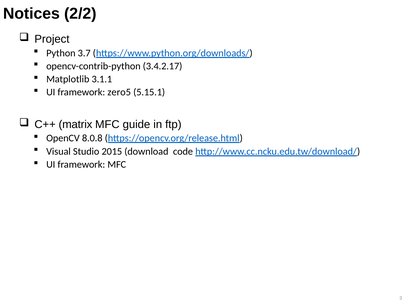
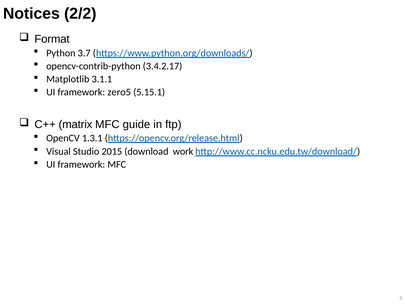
Project: Project -> Format (52, 39)
8.0.8: 8.0.8 -> 1.3.1 (92, 138)
code: code -> work (183, 151)
